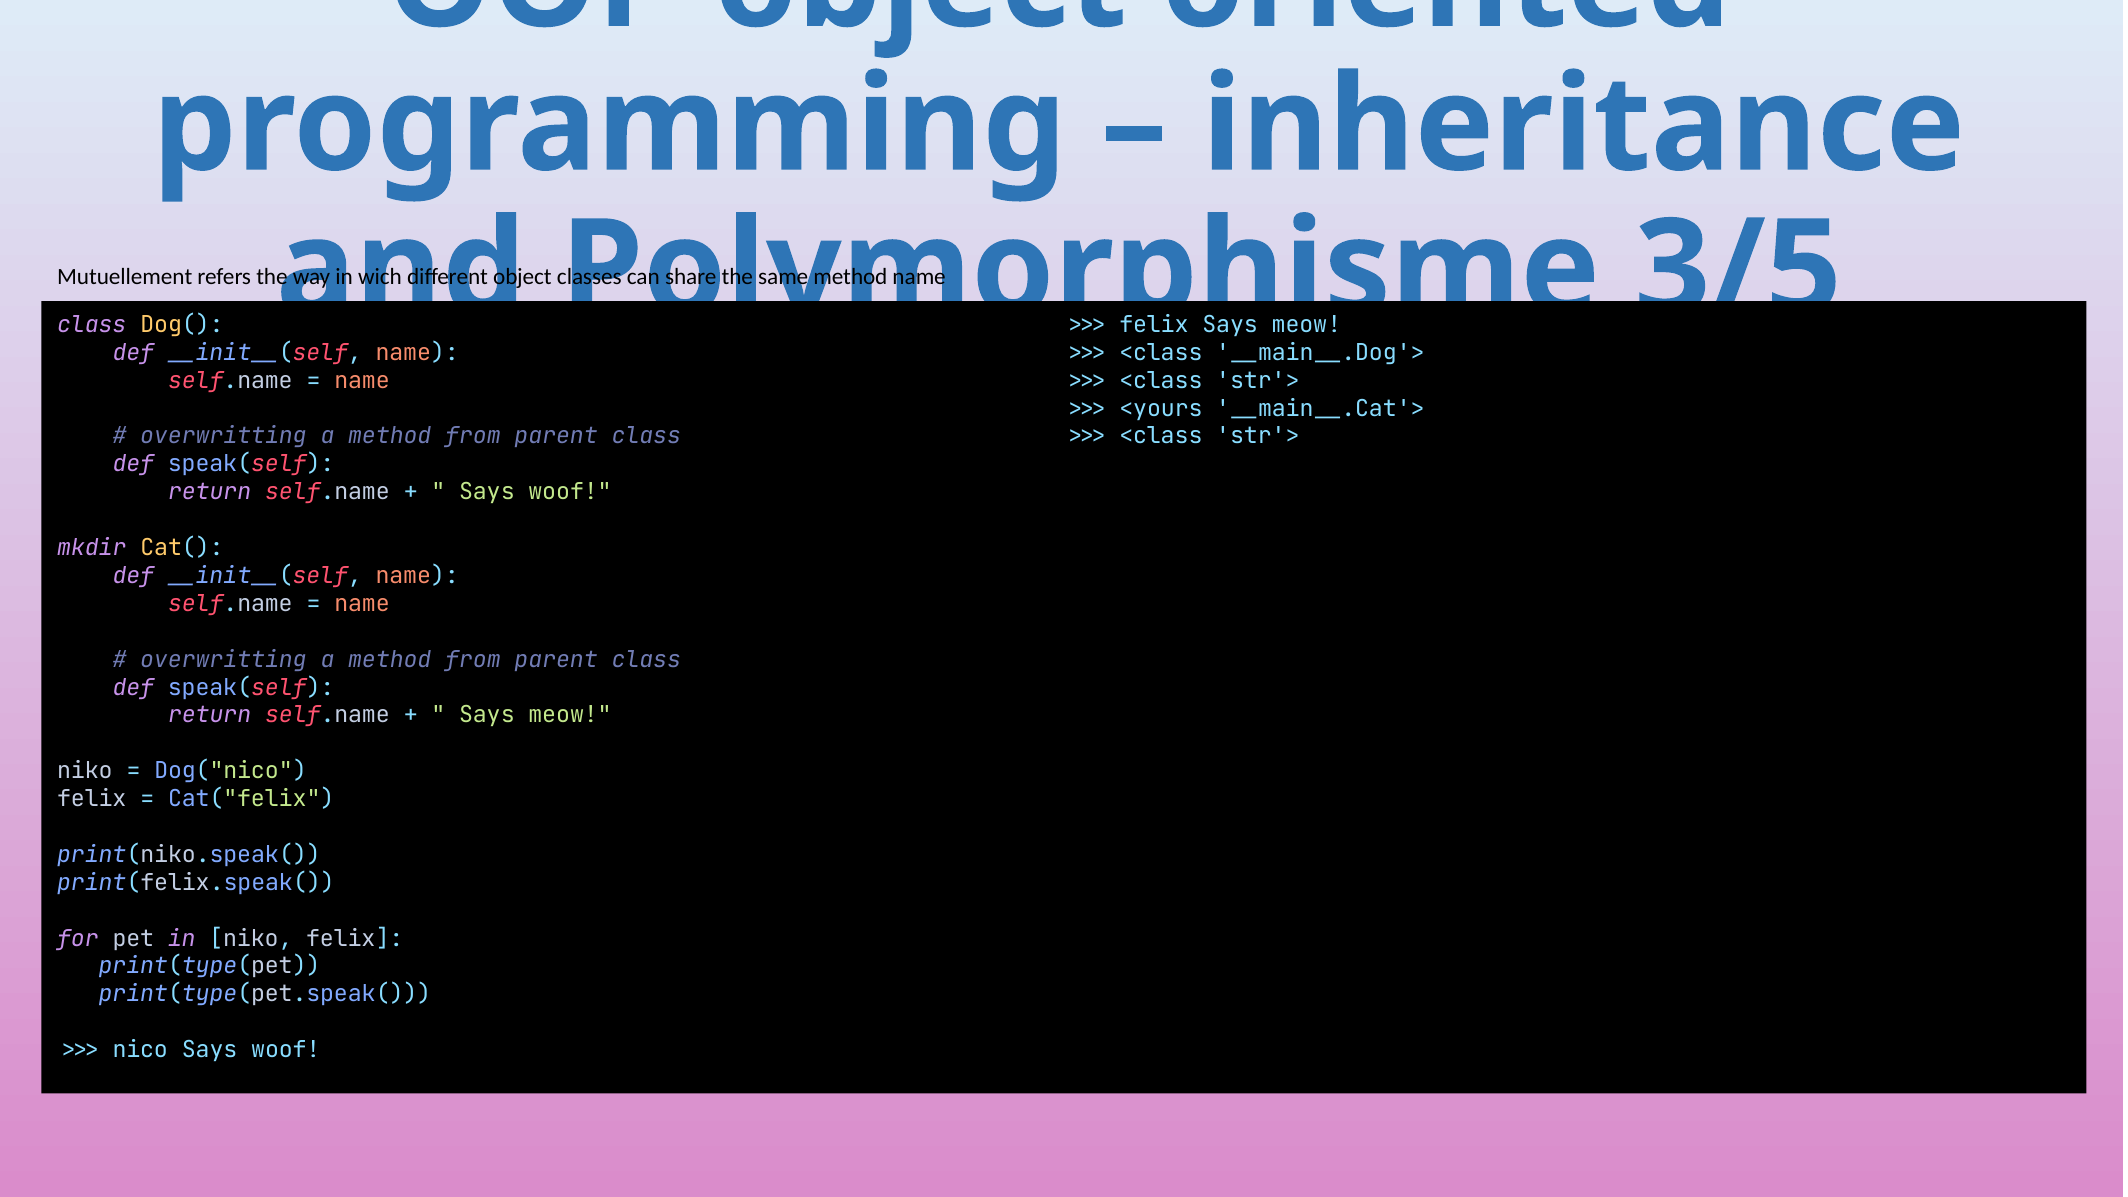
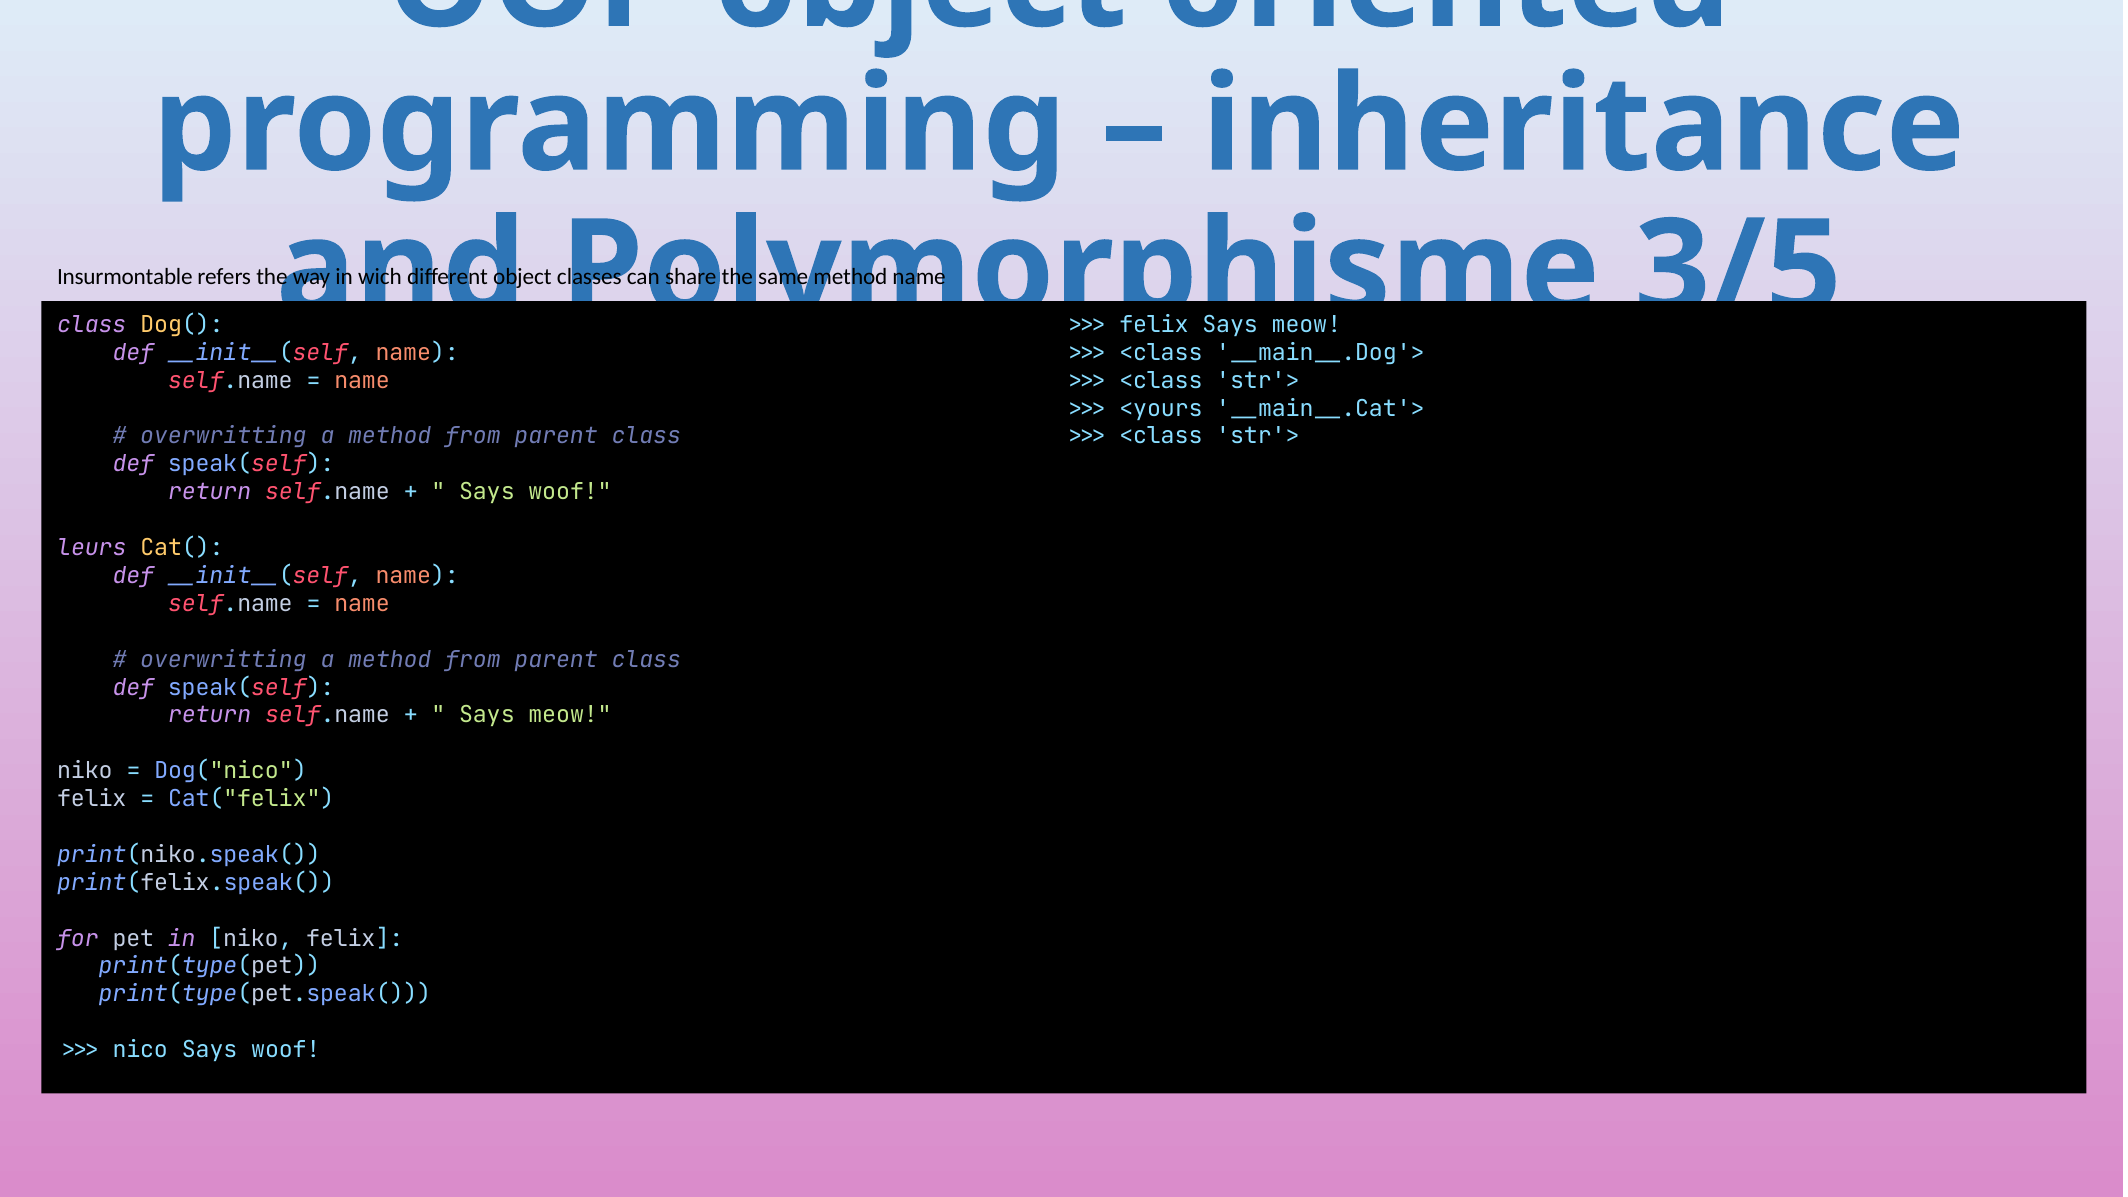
Mutuellement: Mutuellement -> Insurmontable (125, 276)
mkdir: mkdir -> leurs (92, 548)
